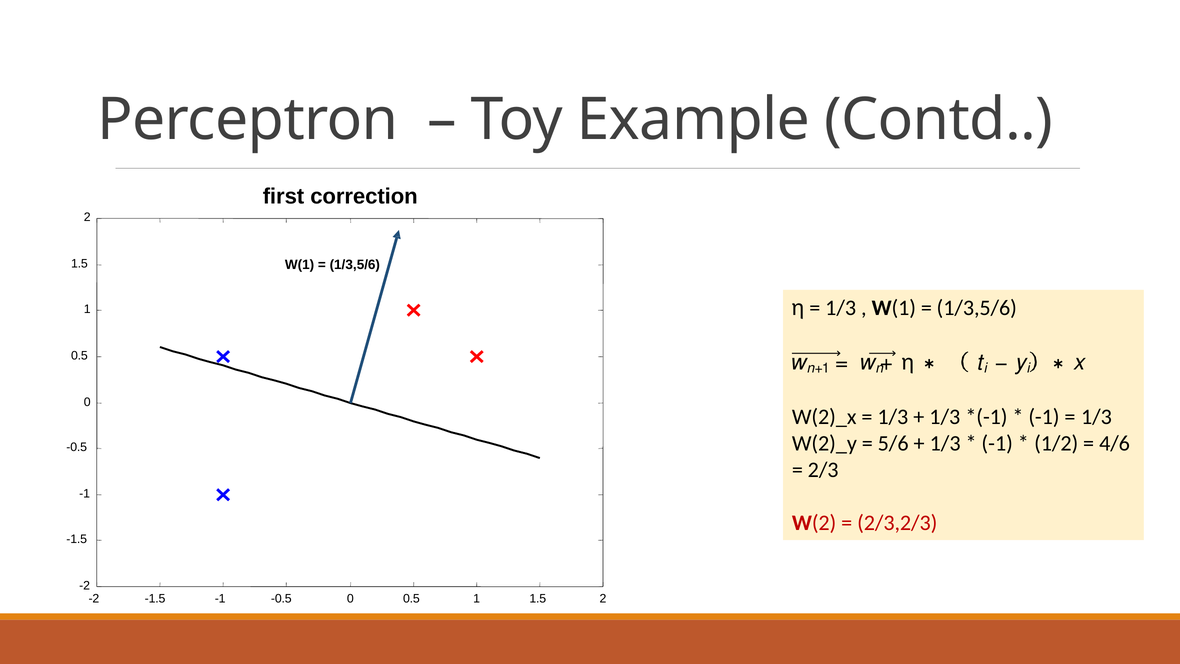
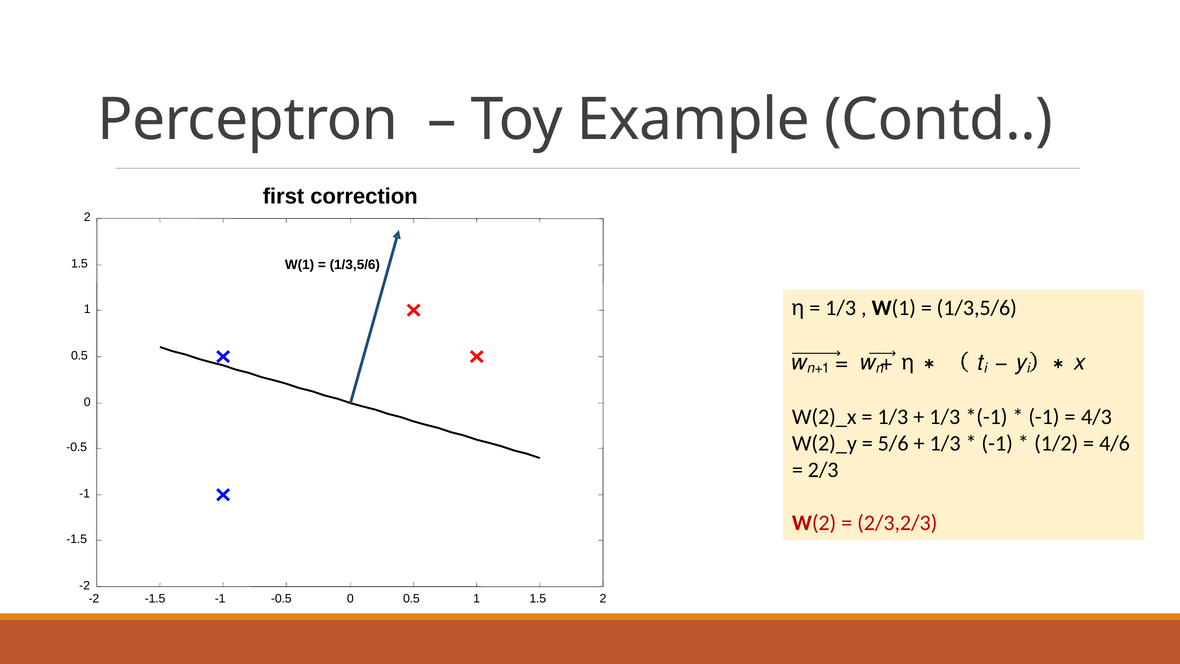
1/3: 1/3 -> 4/3 (1096, 417)
